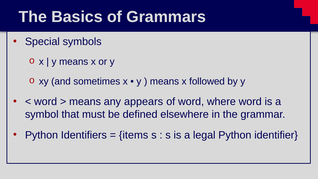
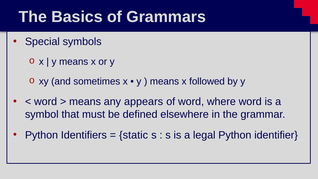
items: items -> static (134, 135)
